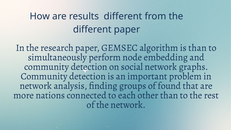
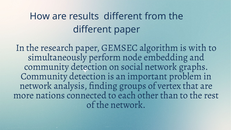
is than: than -> with (198, 48)
found: found -> vertex (169, 86)
